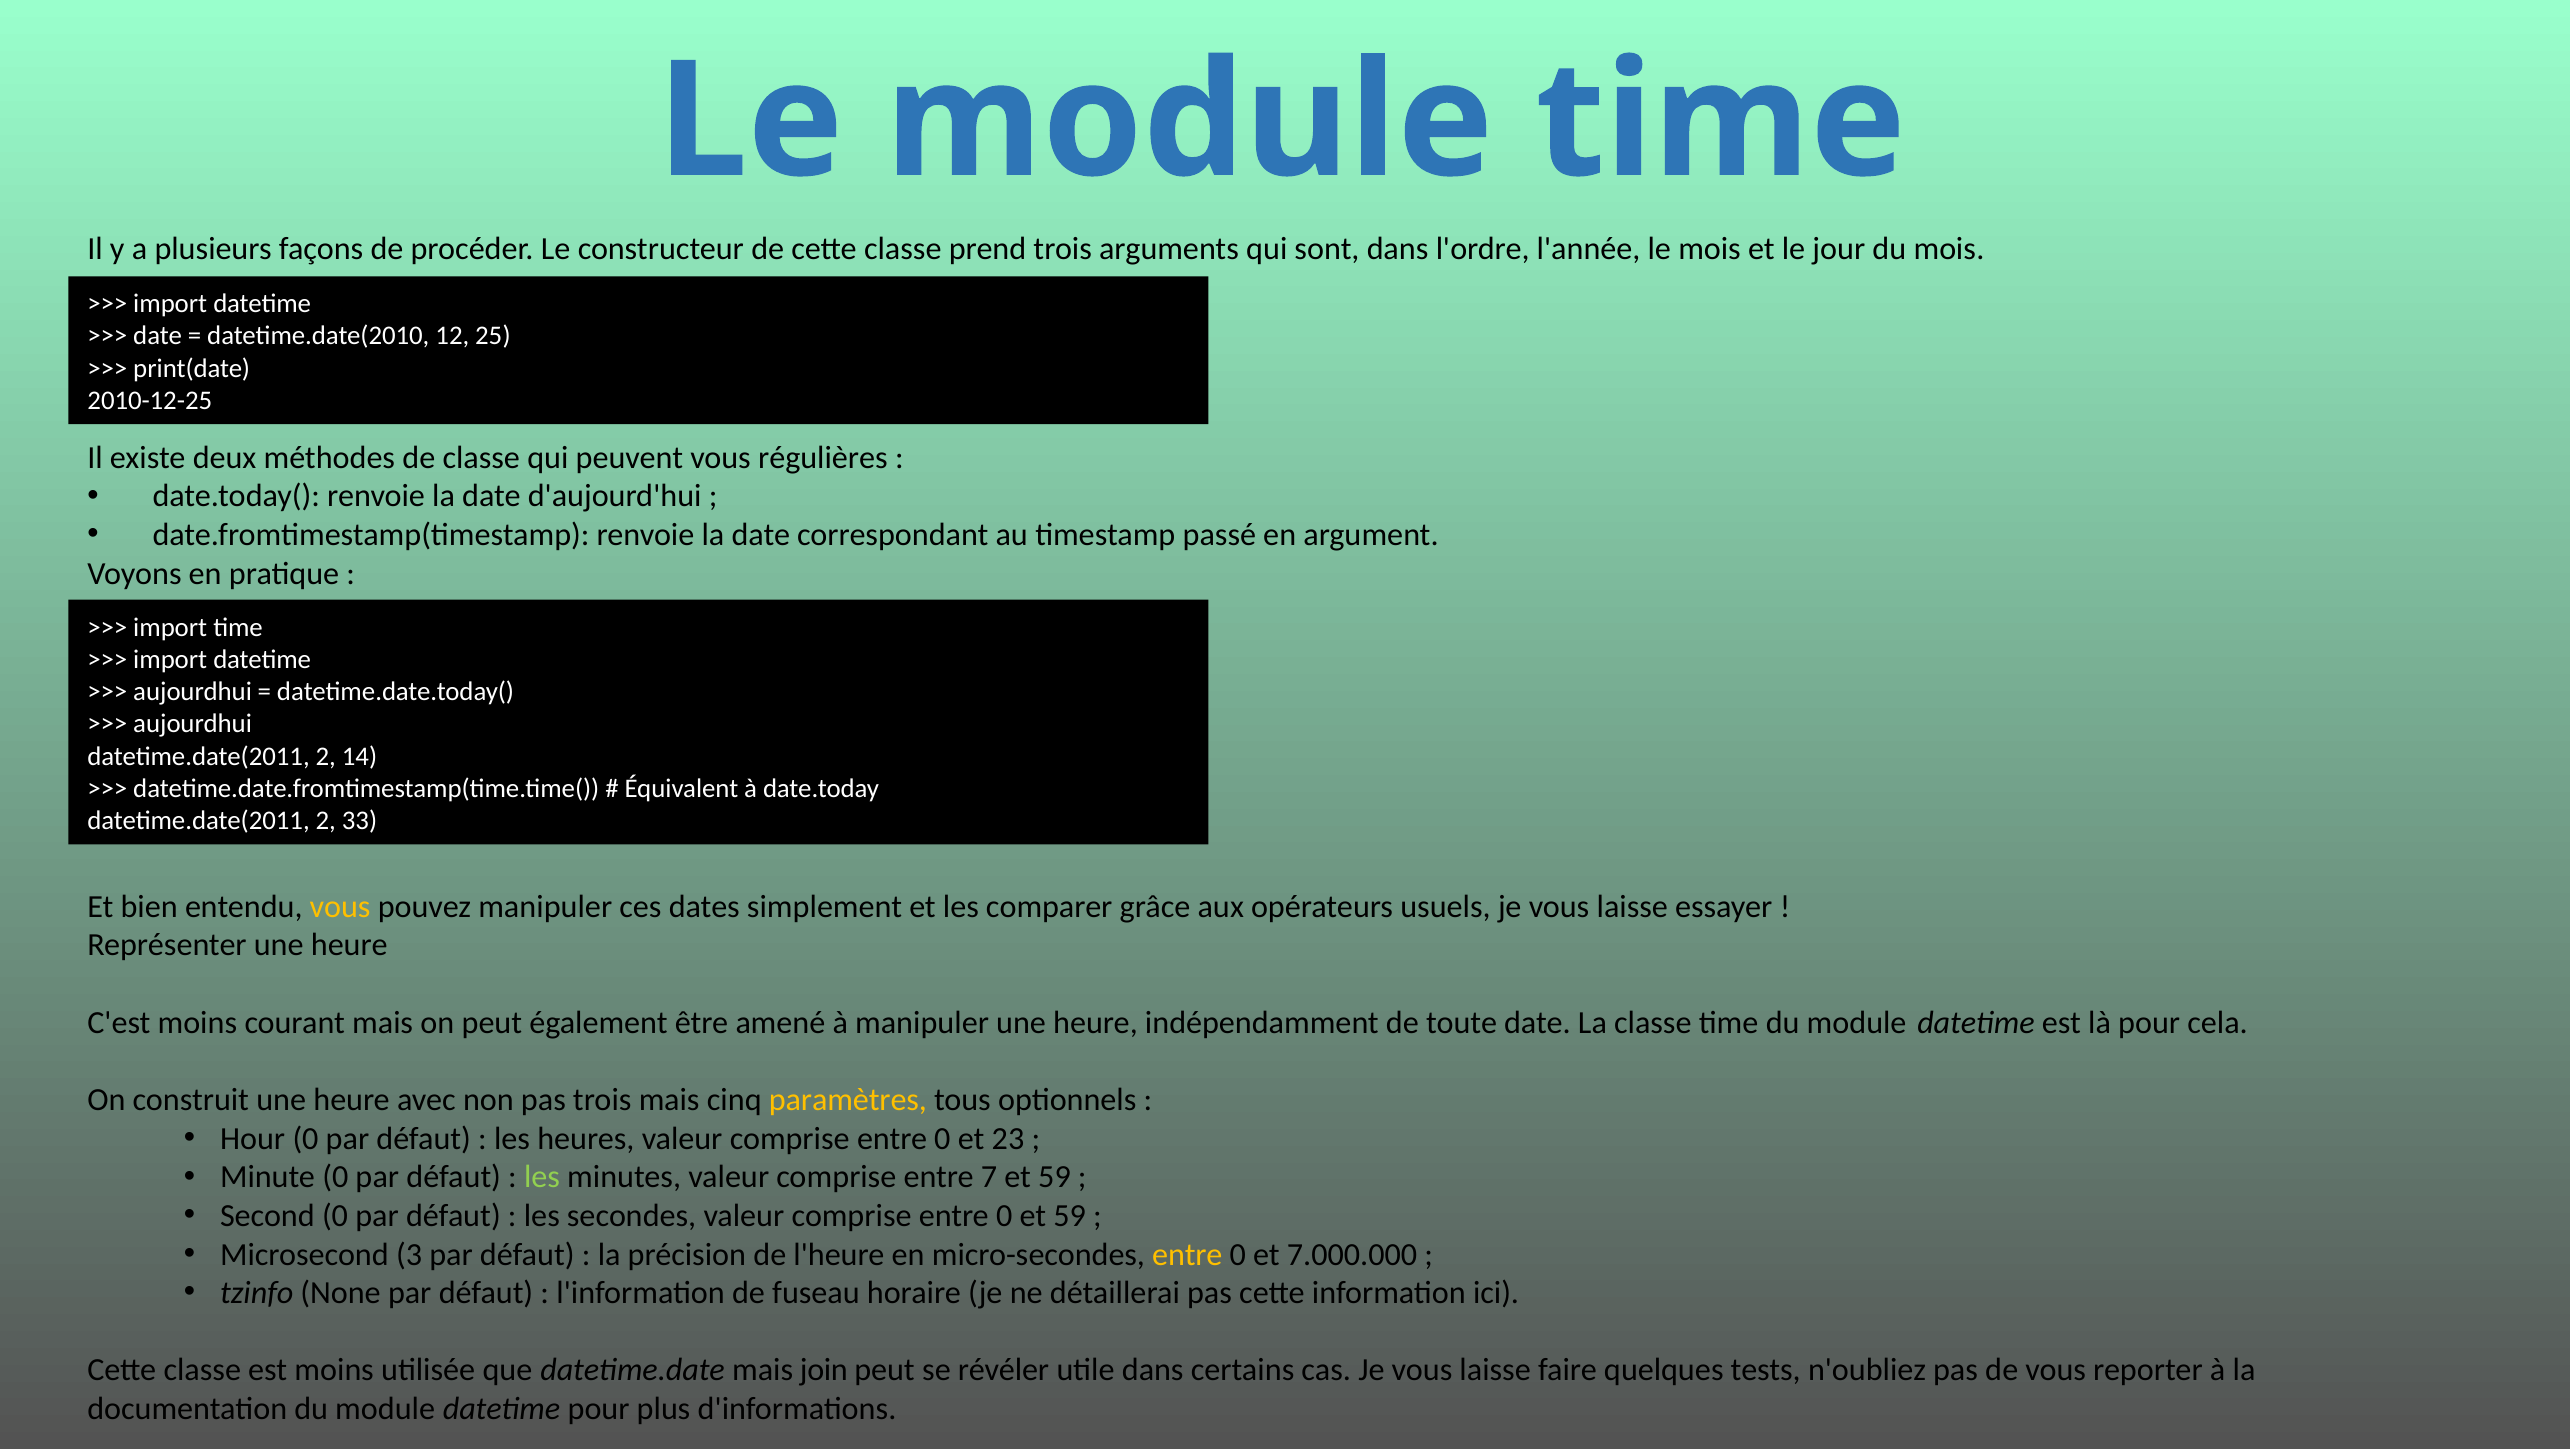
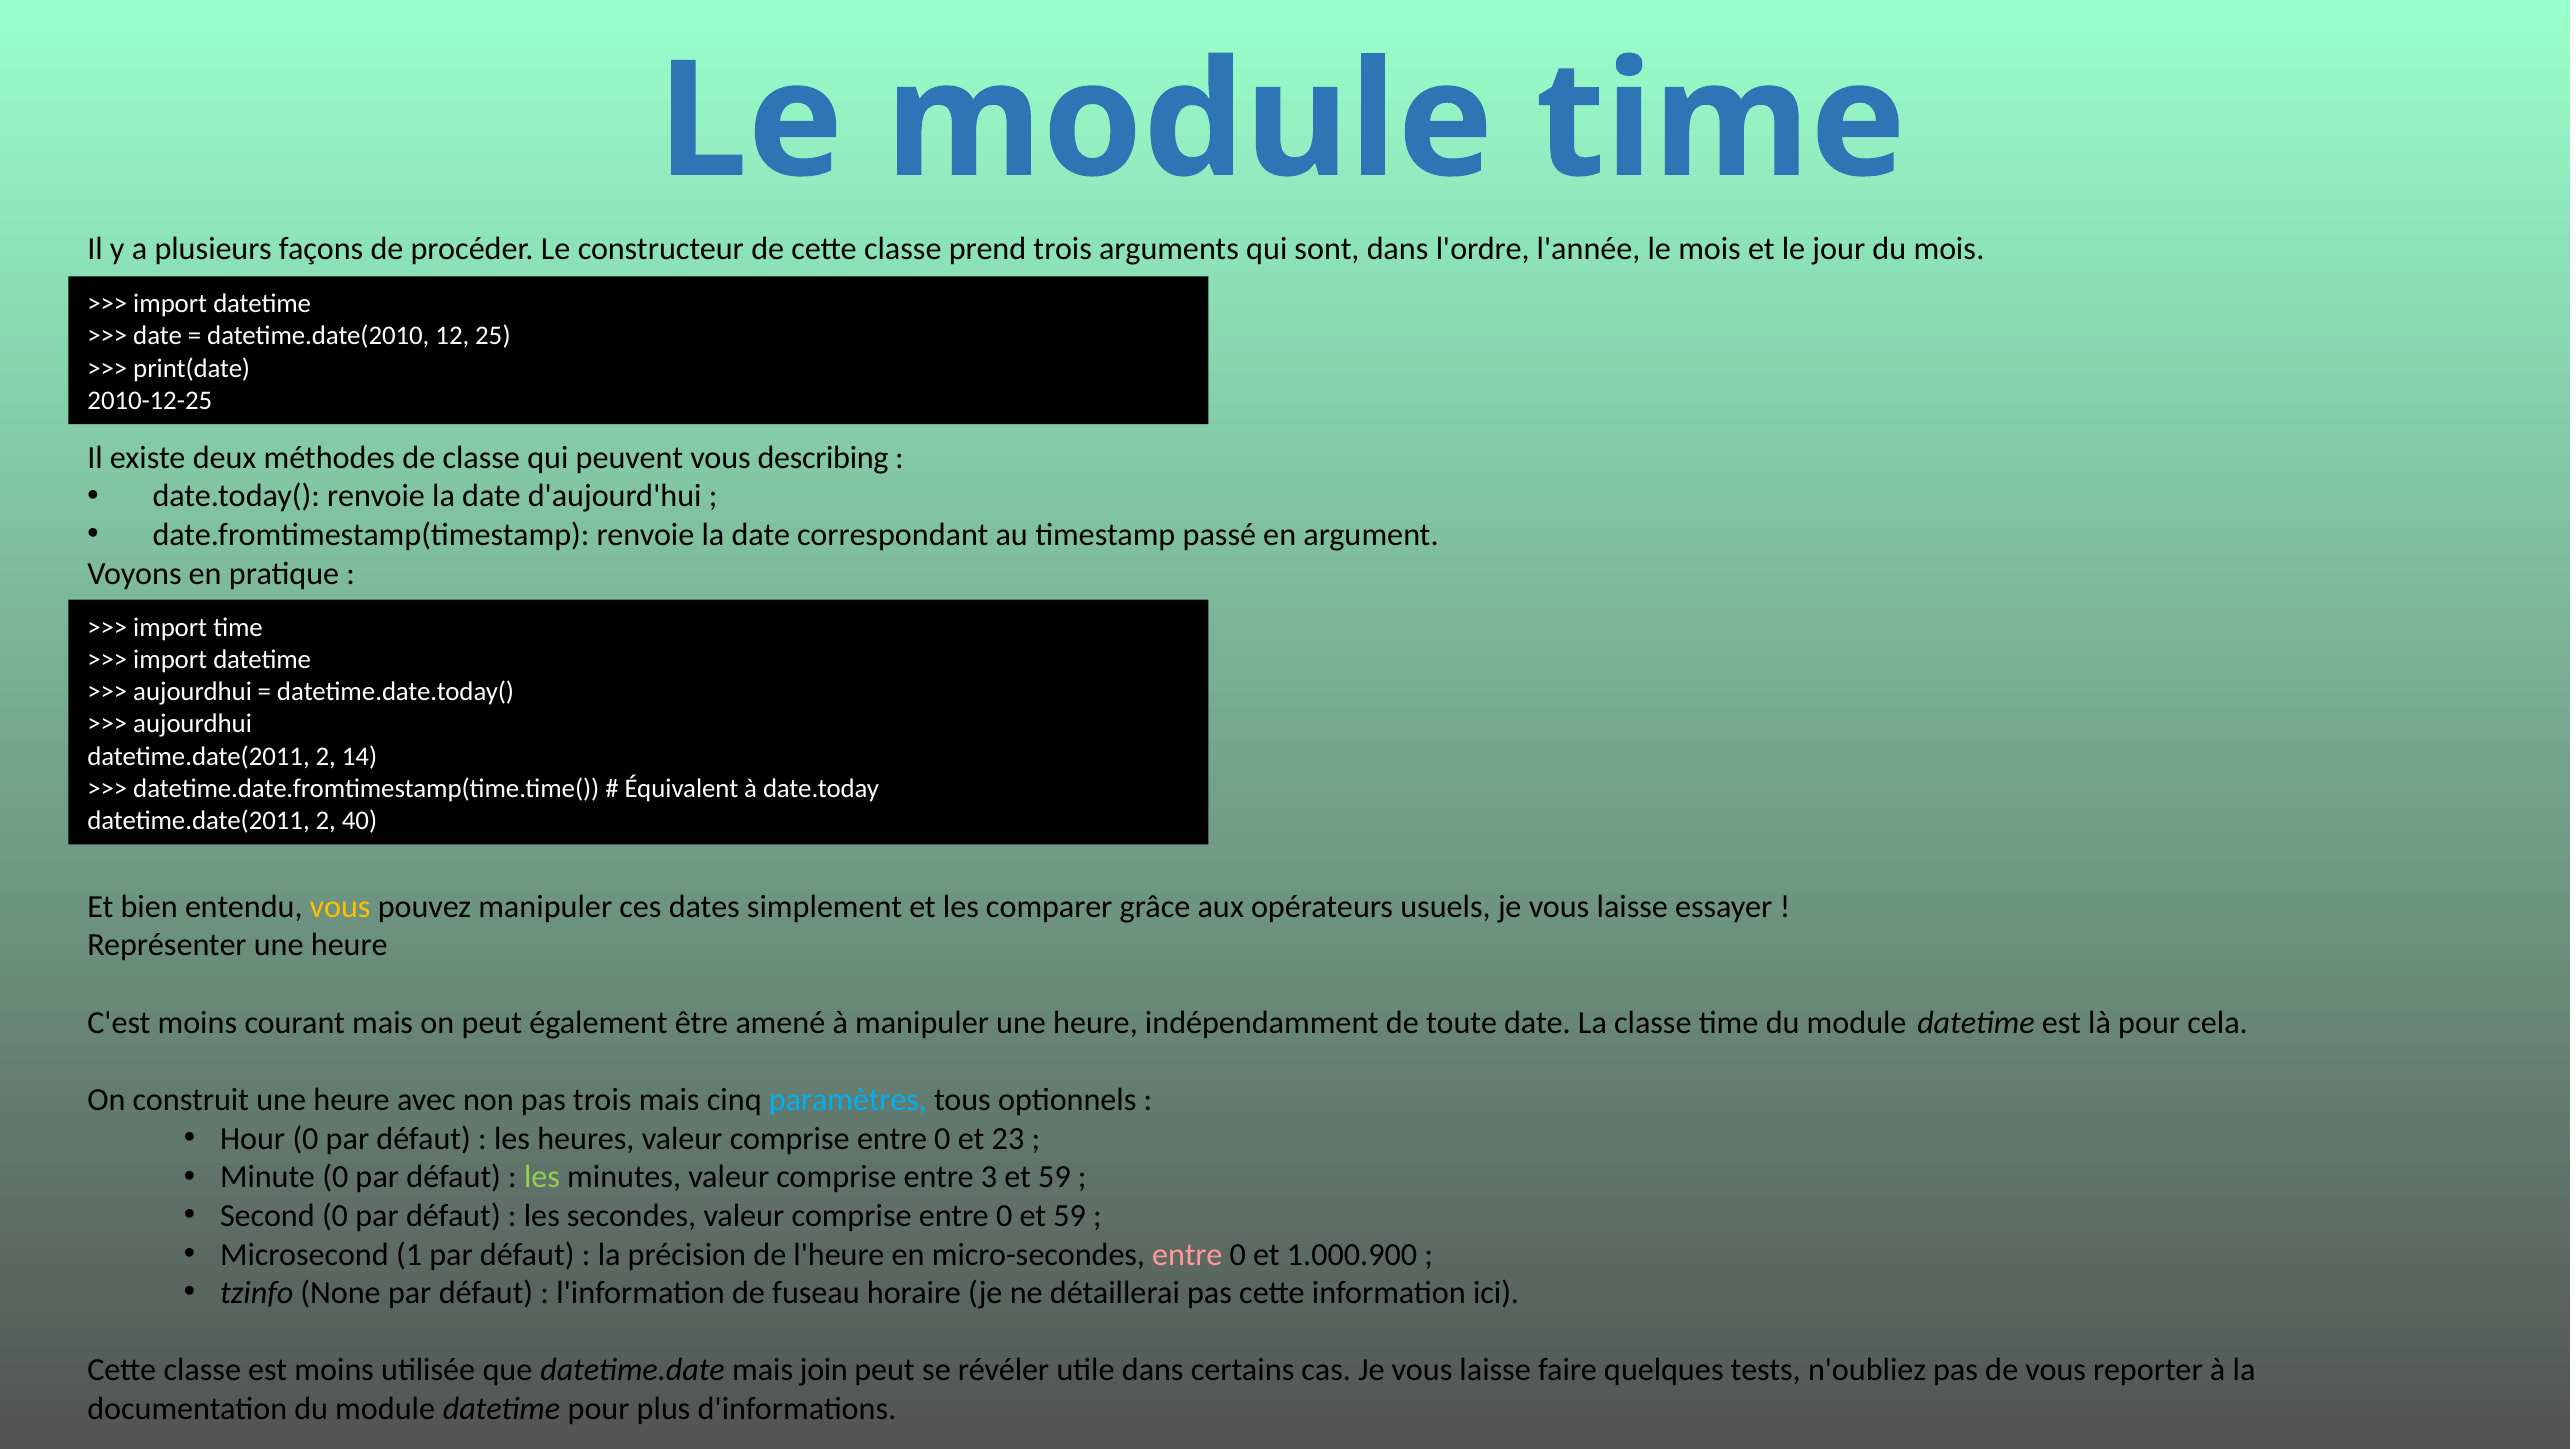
régulières: régulières -> describing (823, 458)
33: 33 -> 40 (360, 821)
paramètres colour: yellow -> light blue (848, 1100)
7: 7 -> 3 (989, 1177)
3: 3 -> 1 (409, 1254)
entre colour: yellow -> pink (1187, 1254)
7.000.000: 7.000.000 -> 1.000.900 (1352, 1254)
